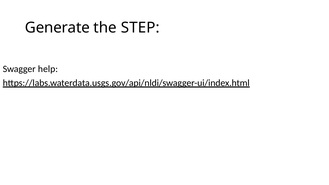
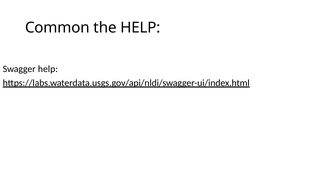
Generate: Generate -> Common (57, 28)
the STEP: STEP -> HELP (140, 28)
